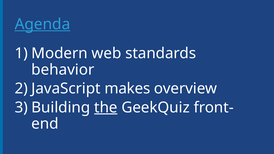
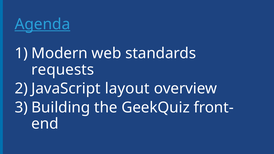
behavior: behavior -> requests (63, 70)
makes: makes -> layout (127, 89)
the underline: present -> none (106, 108)
